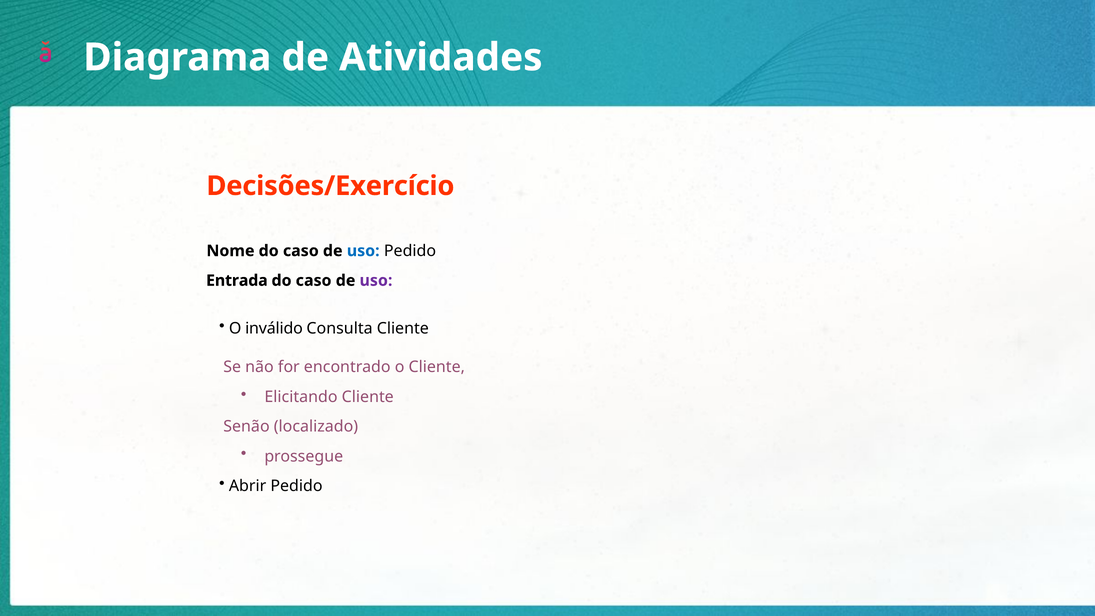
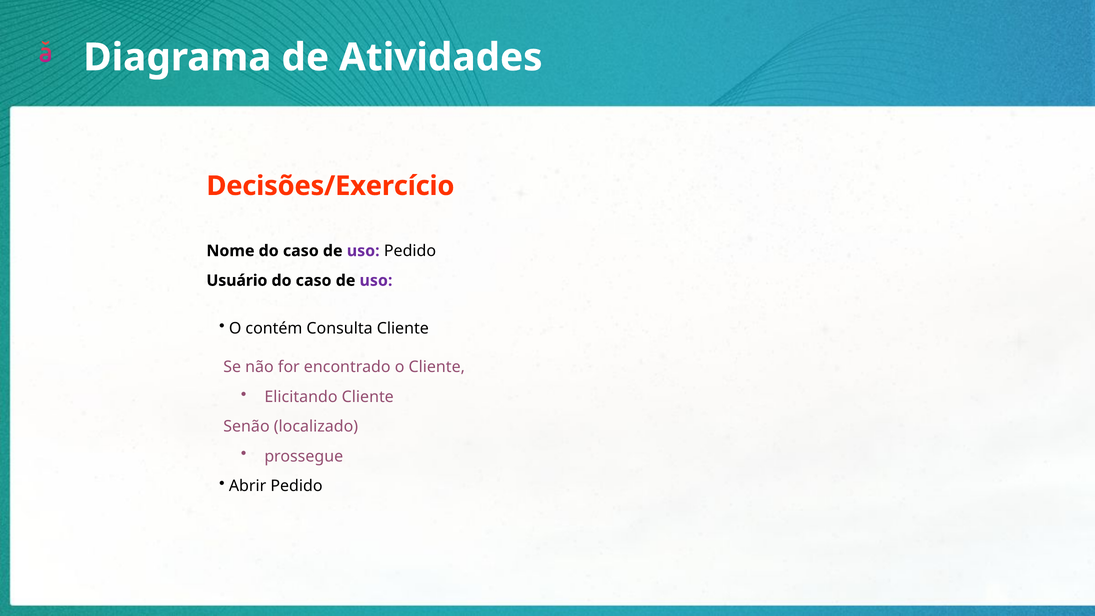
uso colour: blue -> purple (363, 251)
Entrada: Entrada -> Usuário (237, 281)
inválido: inválido -> contém (274, 328)
